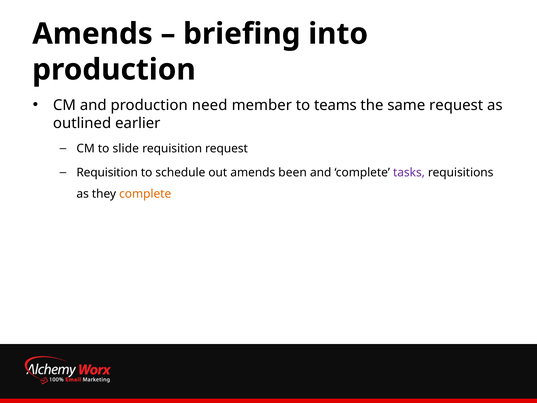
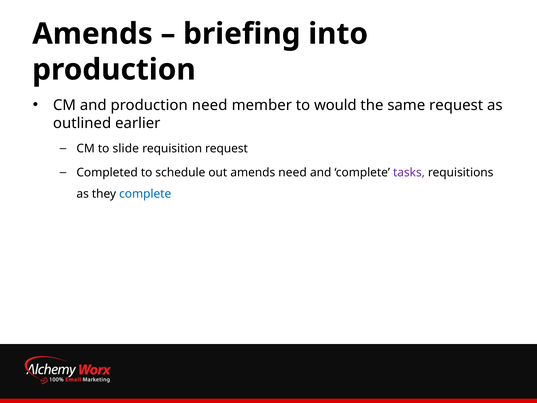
teams: teams -> would (335, 105)
Requisition: Requisition -> Completed (107, 172)
amends been: been -> need (293, 172)
complete colour: orange -> blue (145, 194)
